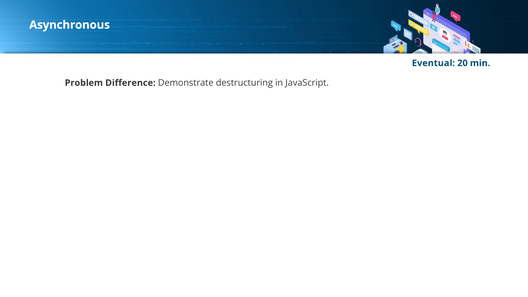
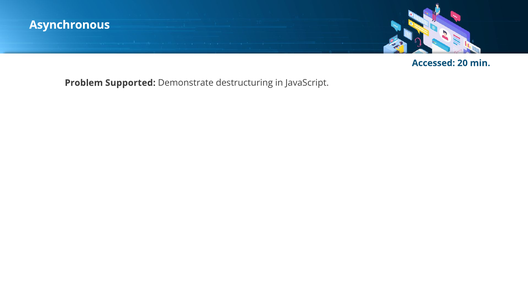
Eventual: Eventual -> Accessed (433, 63)
Difference: Difference -> Supported (130, 83)
